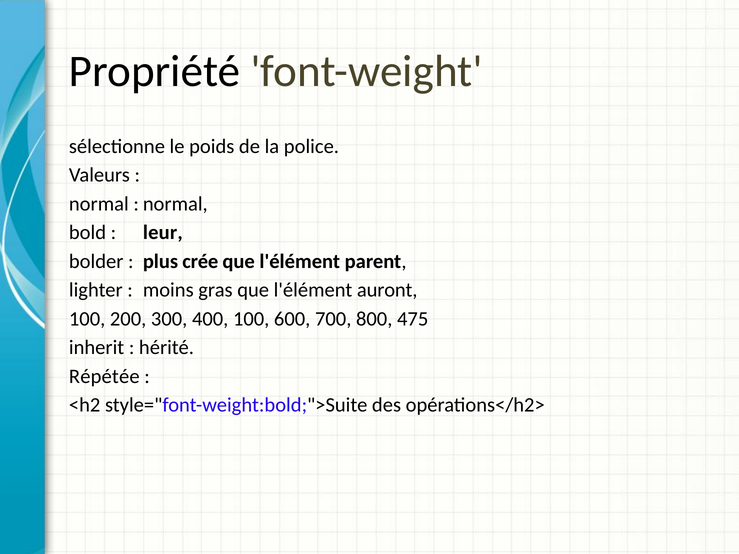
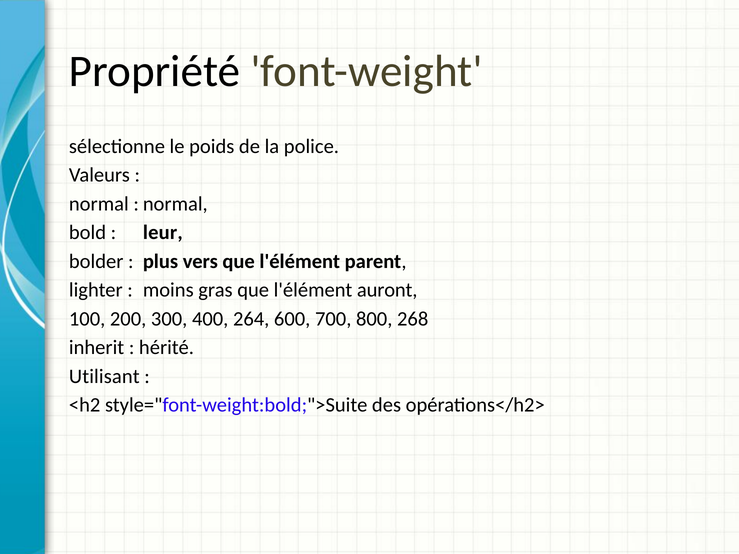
crée: crée -> vers (200, 262)
400 100: 100 -> 264 (251, 319)
475: 475 -> 268 (413, 319)
Répétée: Répétée -> Utilisant (104, 376)
